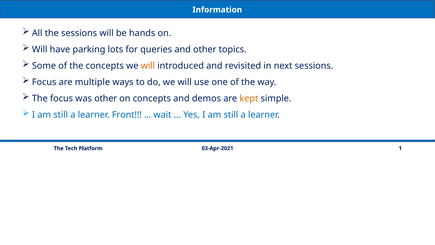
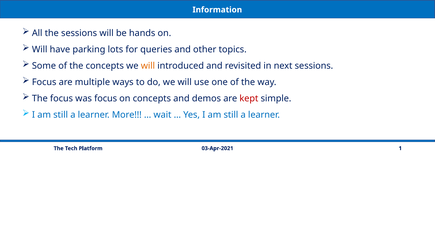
was other: other -> focus (106, 98)
kept colour: orange -> red (249, 98)
Front: Front -> More (127, 115)
